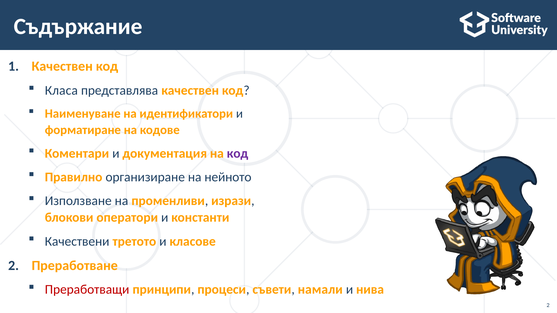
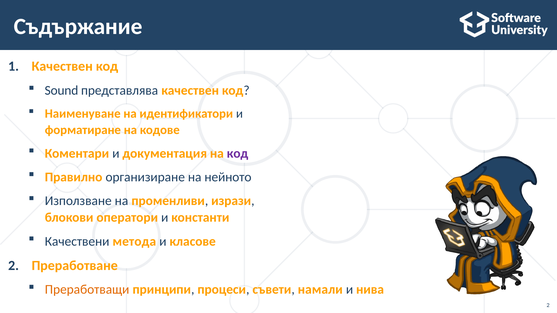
Класа: Класа -> Sound (61, 91)
третото: третото -> метода (134, 242)
Преработващи colour: red -> orange (87, 290)
